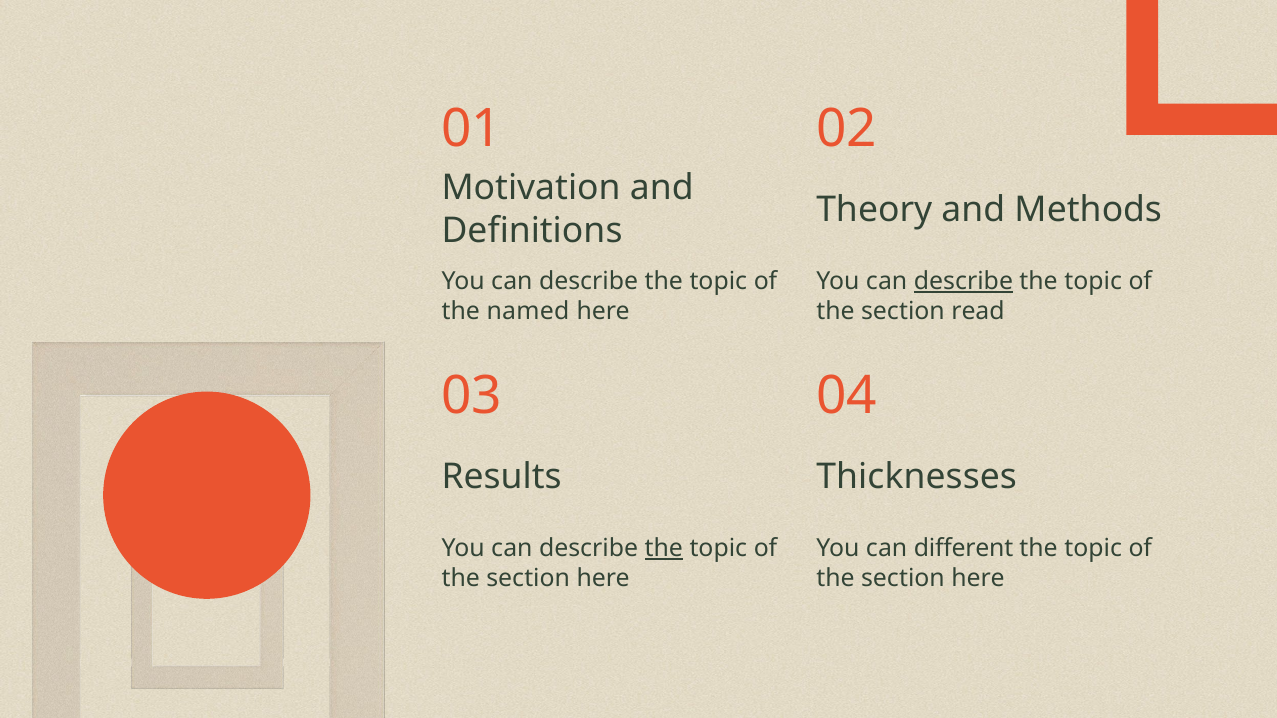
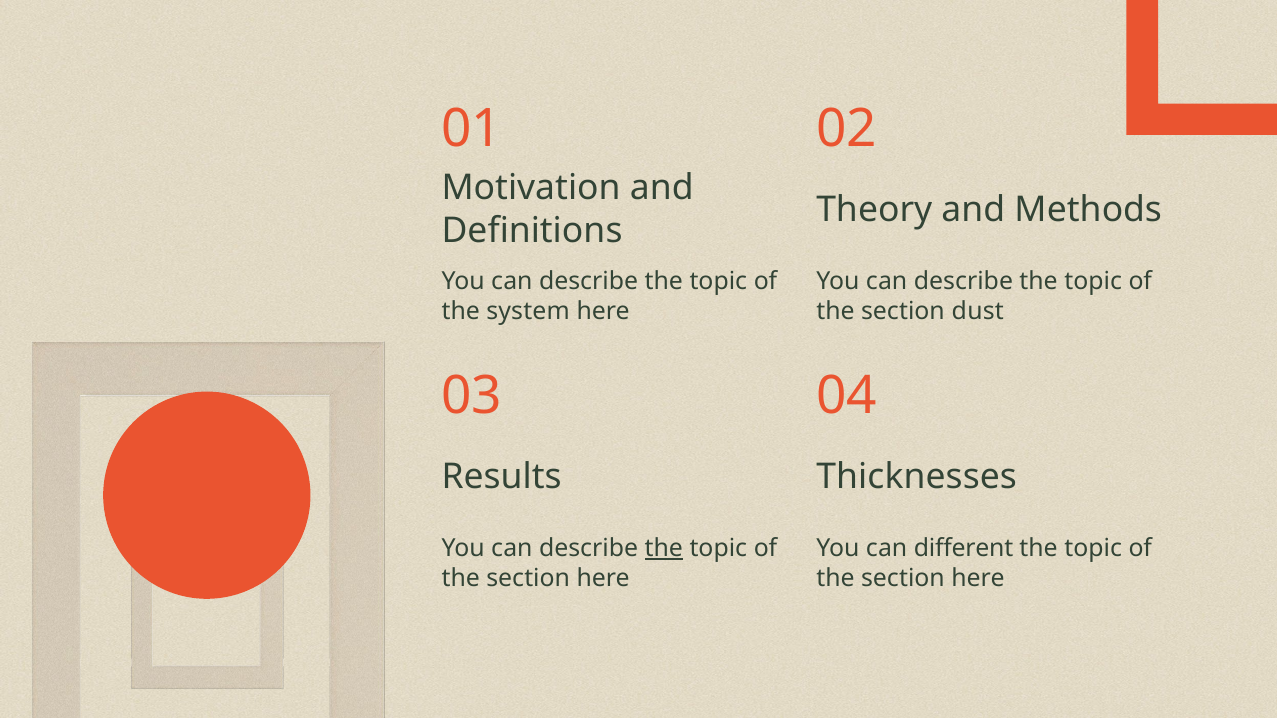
describe underline: present -> none (963, 282)
named: named -> system (528, 311)
read: read -> dust (978, 311)
